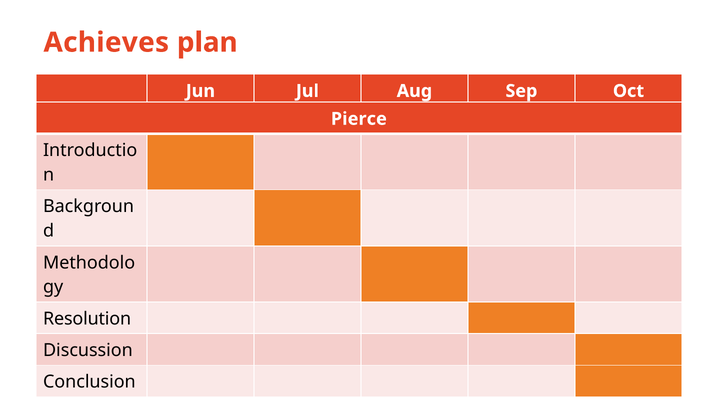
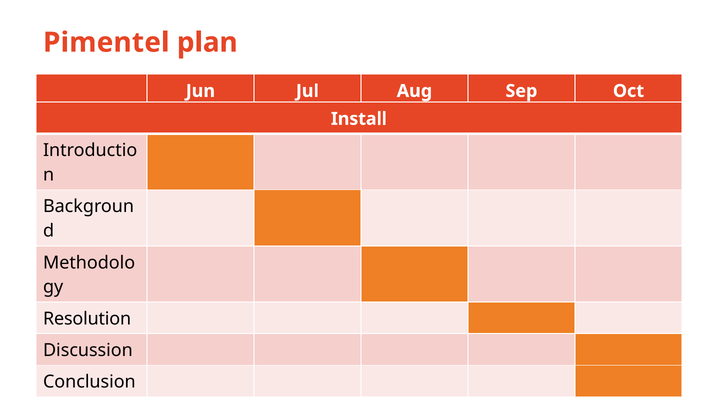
Achieves: Achieves -> Pimentel (106, 42)
Pierce: Pierce -> Install (359, 119)
